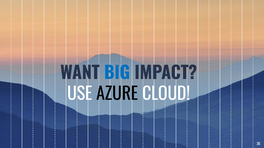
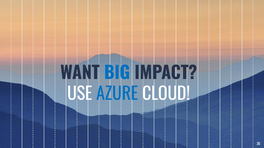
AZURE colour: black -> blue (117, 95)
